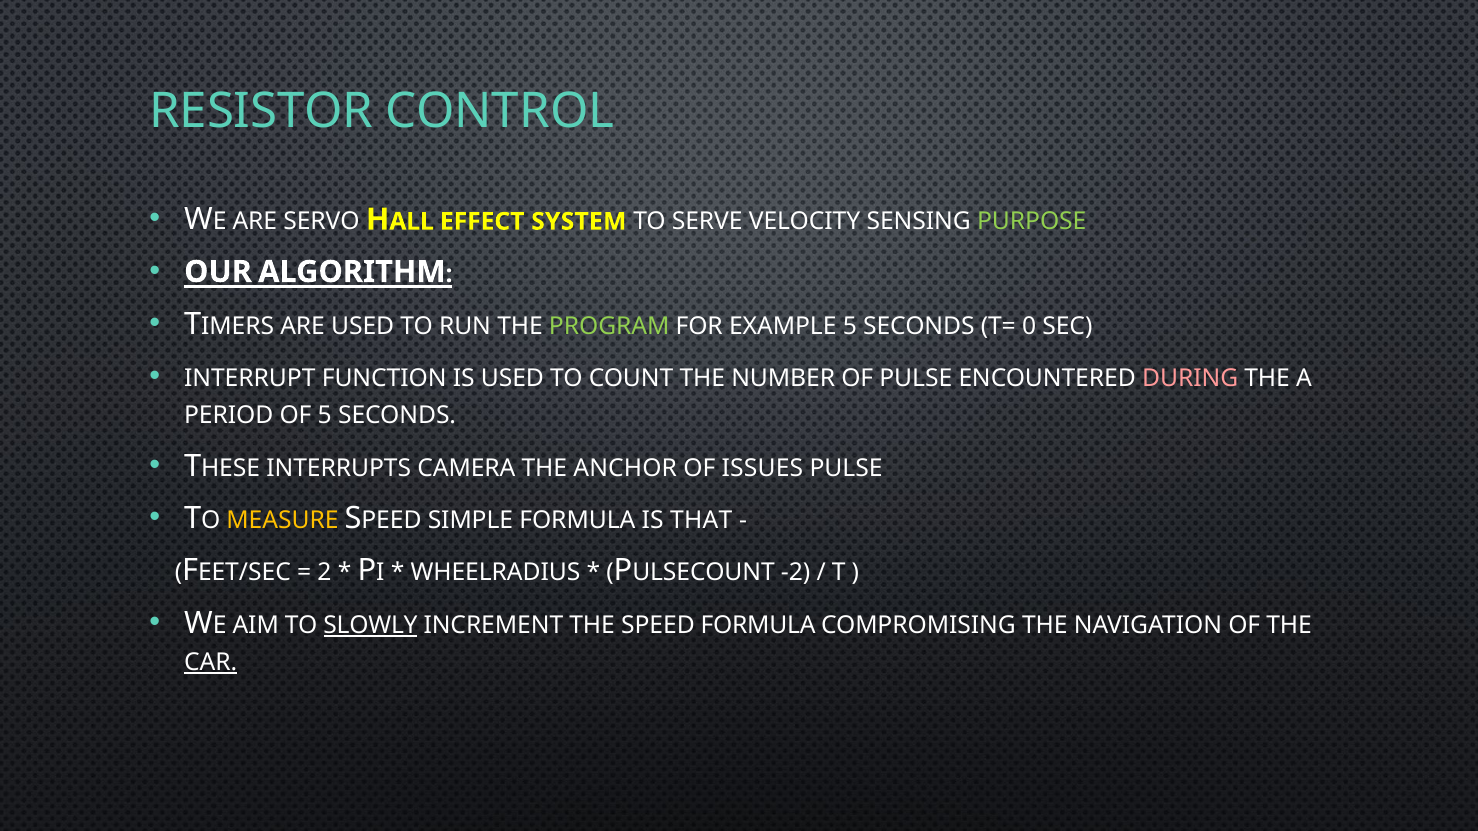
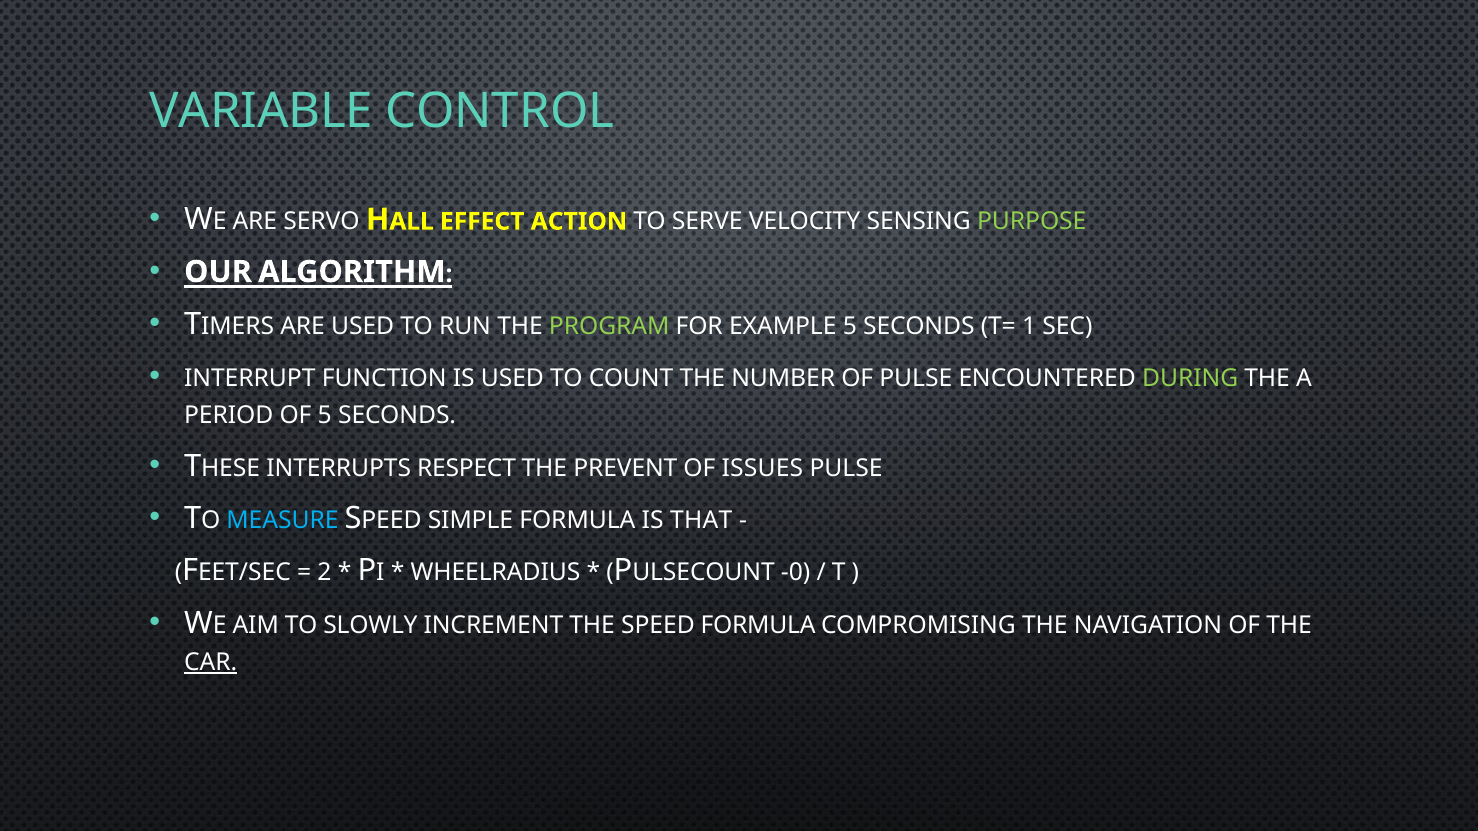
RESISTOR: RESISTOR -> VARIABLE (261, 112)
SYSTEM: SYSTEM -> ACTION (579, 222)
0: 0 -> 1 (1029, 326)
DURING colour: pink -> light green (1190, 379)
CAMERA: CAMERA -> RESPECT (467, 468)
ANCHOR: ANCHOR -> PREVENT (625, 468)
MEASURE colour: yellow -> light blue (282, 521)
-2: -2 -> -0 (796, 573)
SLOWLY underline: present -> none (371, 626)
